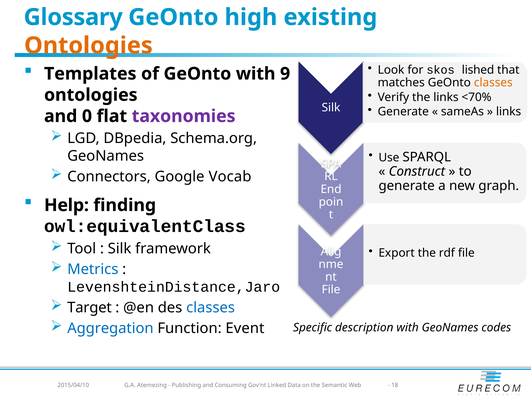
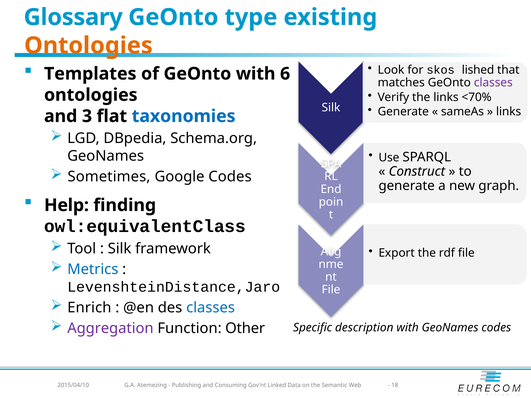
high: high -> type (251, 17)
9: 9 -> 6 (285, 74)
classes colour: orange -> purple (493, 83)
0: 0 -> 3 (87, 116)
taxonomies colour: purple -> blue (184, 116)
Connectors: Connectors -> Sometimes (109, 177)
Google Vocab: Vocab -> Codes (230, 177)
Target: Target -> Enrich (89, 308)
Aggregation colour: blue -> purple (110, 328)
Event: Event -> Other (245, 328)
